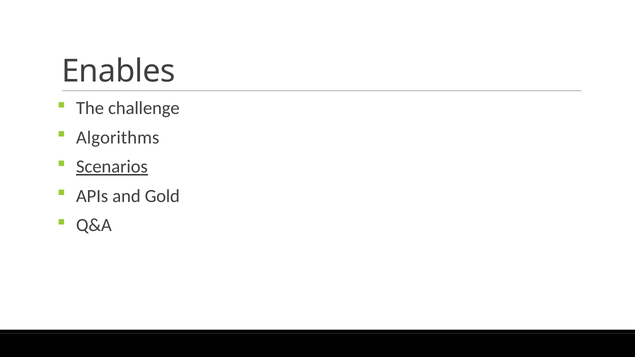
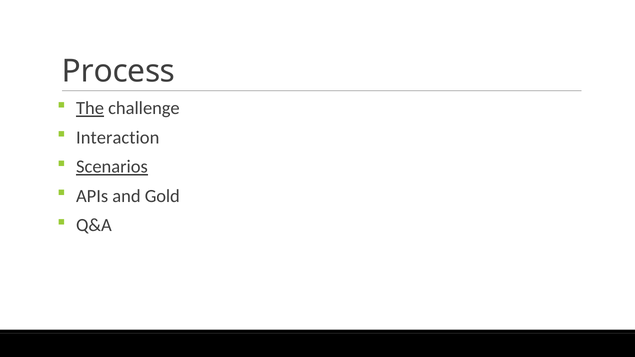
Enables: Enables -> Process (119, 71)
The underline: none -> present (90, 108)
Algorithms: Algorithms -> Interaction (118, 138)
